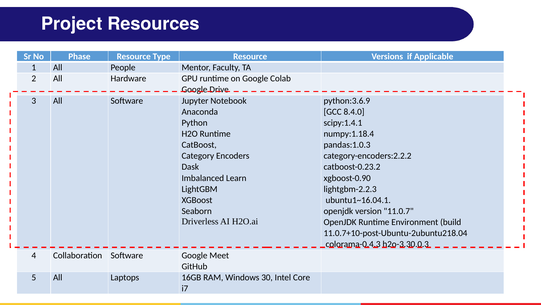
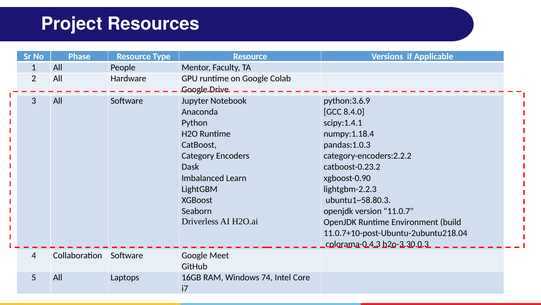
ubuntu1~16.04.1: ubuntu1~16.04.1 -> ubuntu1~58.80.3 (358, 200)
30: 30 -> 74 (267, 277)
